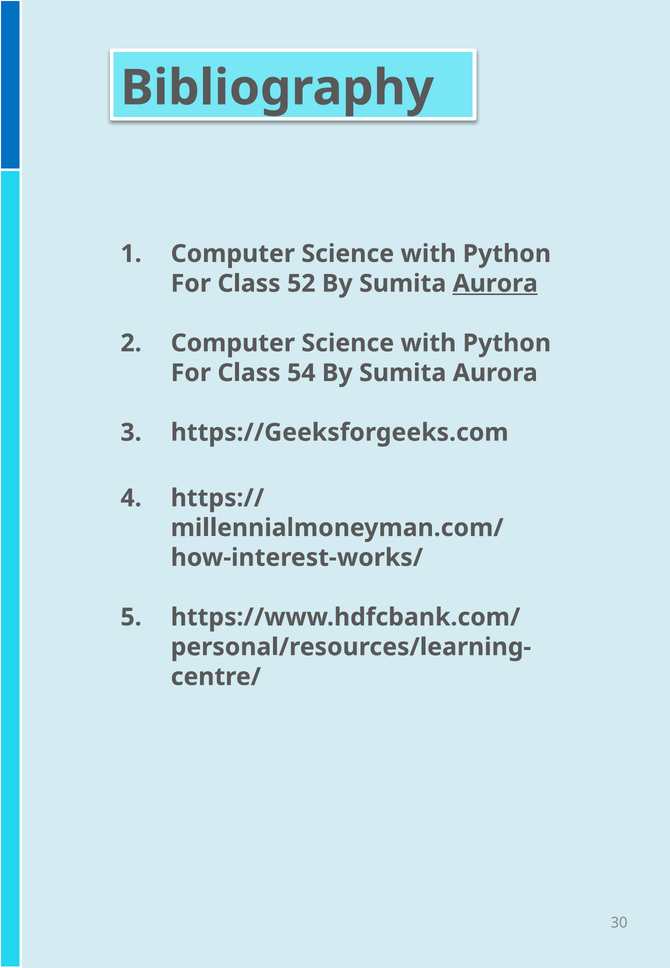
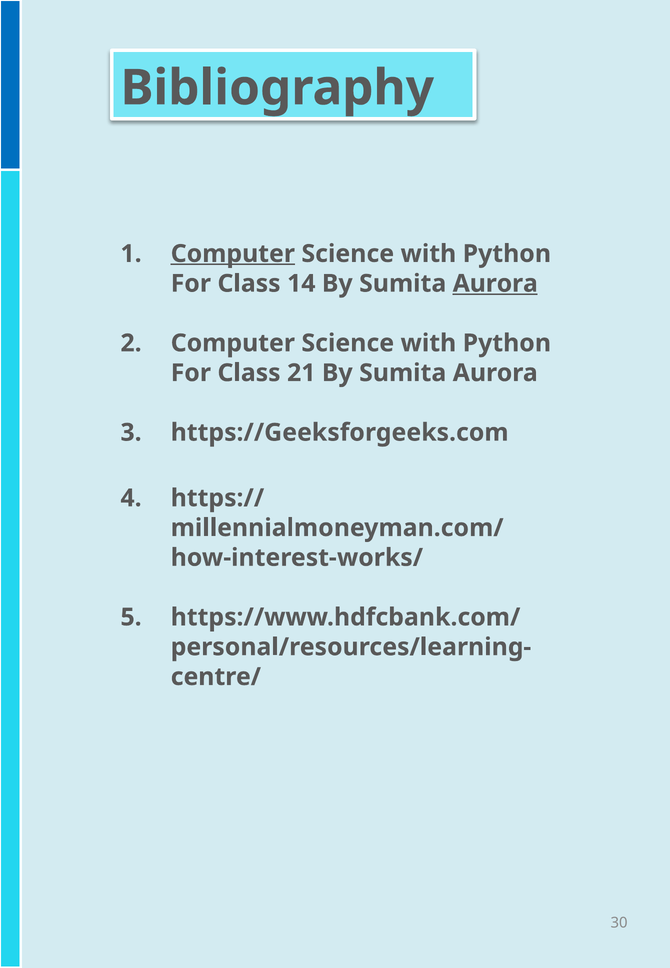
Computer underline: none -> present (233, 254)
52: 52 -> 14 (301, 283)
54: 54 -> 21 (301, 373)
